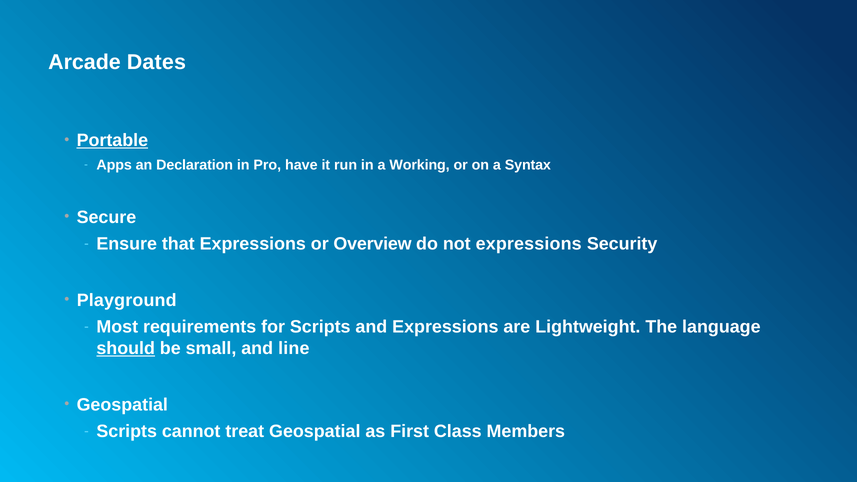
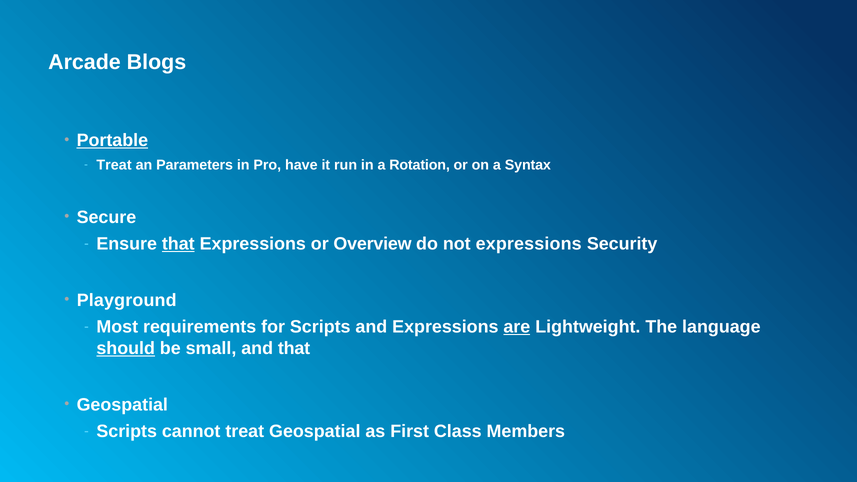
Dates: Dates -> Blogs (156, 62)
Apps: Apps -> Treat (114, 165)
Declaration: Declaration -> Parameters (195, 165)
Working: Working -> Rotation (420, 165)
that underline: none -> present (178, 244)
are underline: none -> present (517, 327)
and line: line -> that (294, 348)
